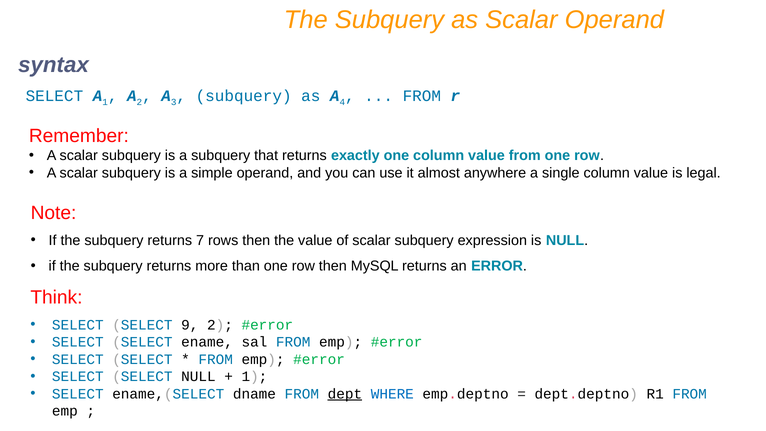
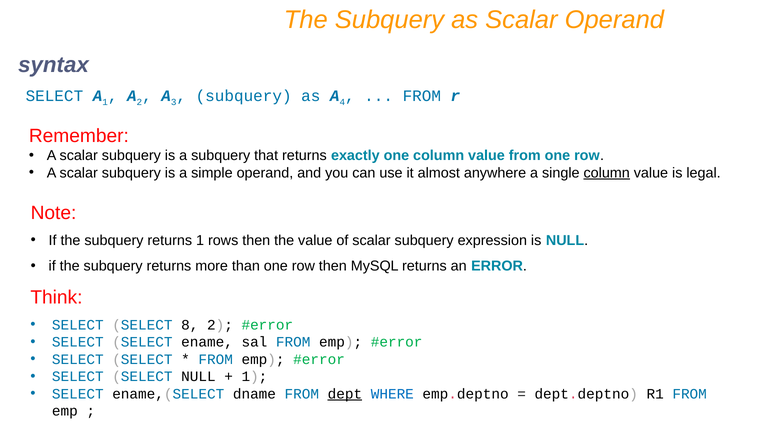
column underline: none -> present (607, 173)
returns 7: 7 -> 1 (200, 240)
9: 9 -> 8 (190, 325)
